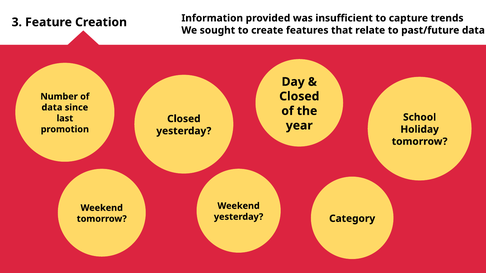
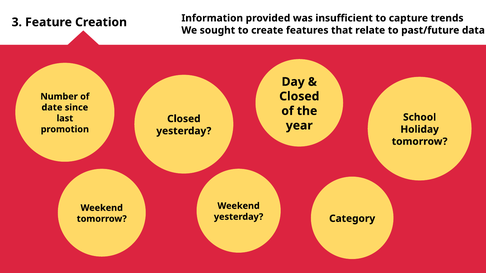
data: data -> date (52, 108)
